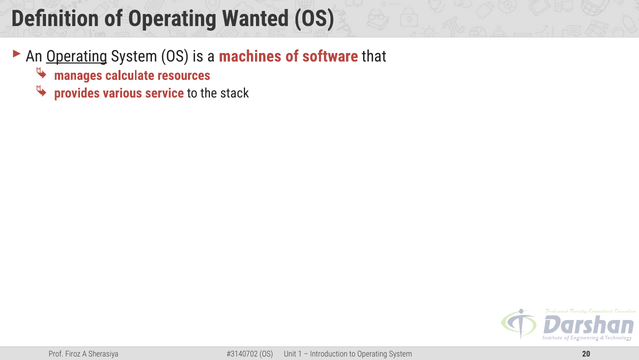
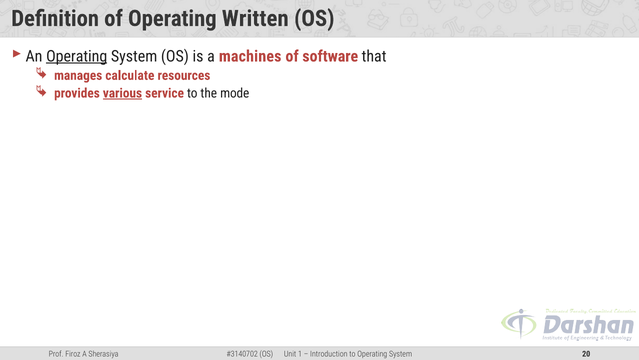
Wanted: Wanted -> Written (255, 18)
various underline: none -> present (122, 93)
stack: stack -> mode (235, 93)
